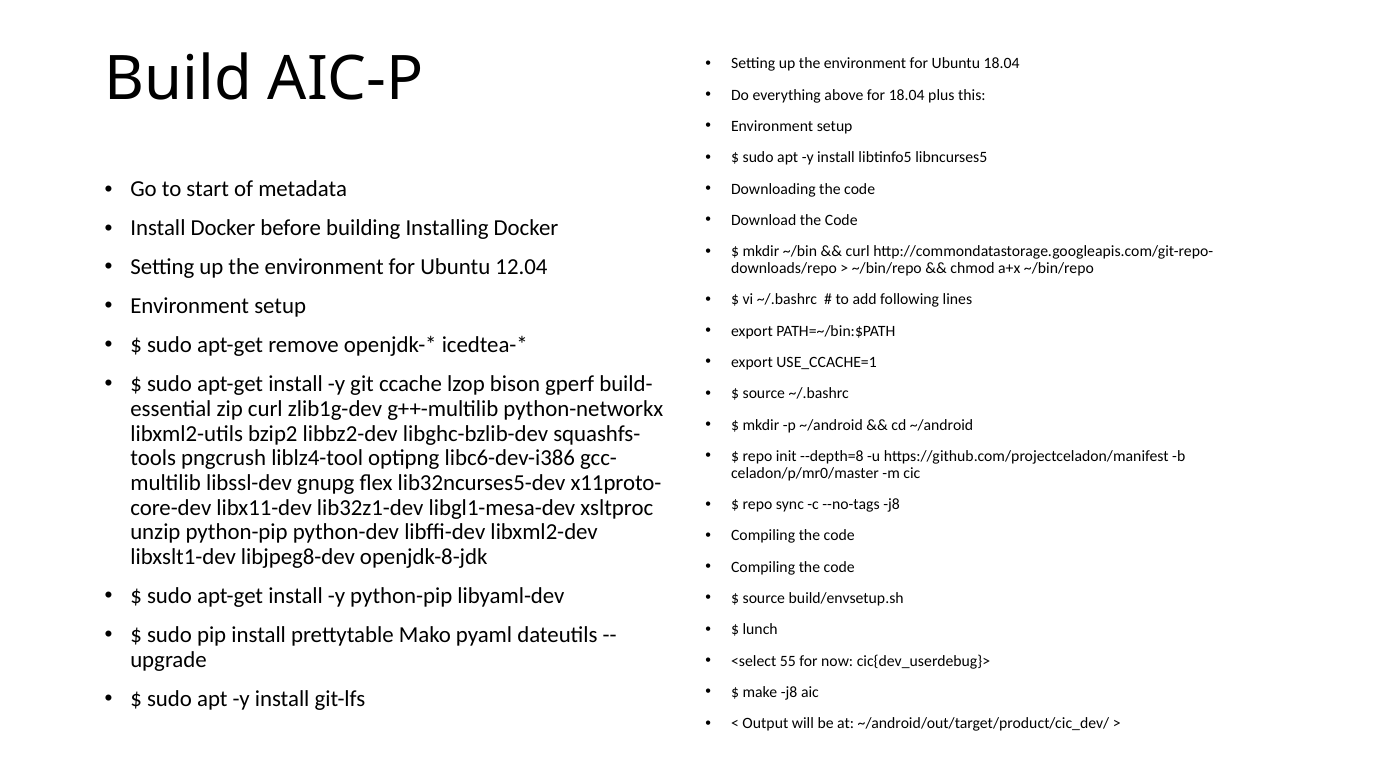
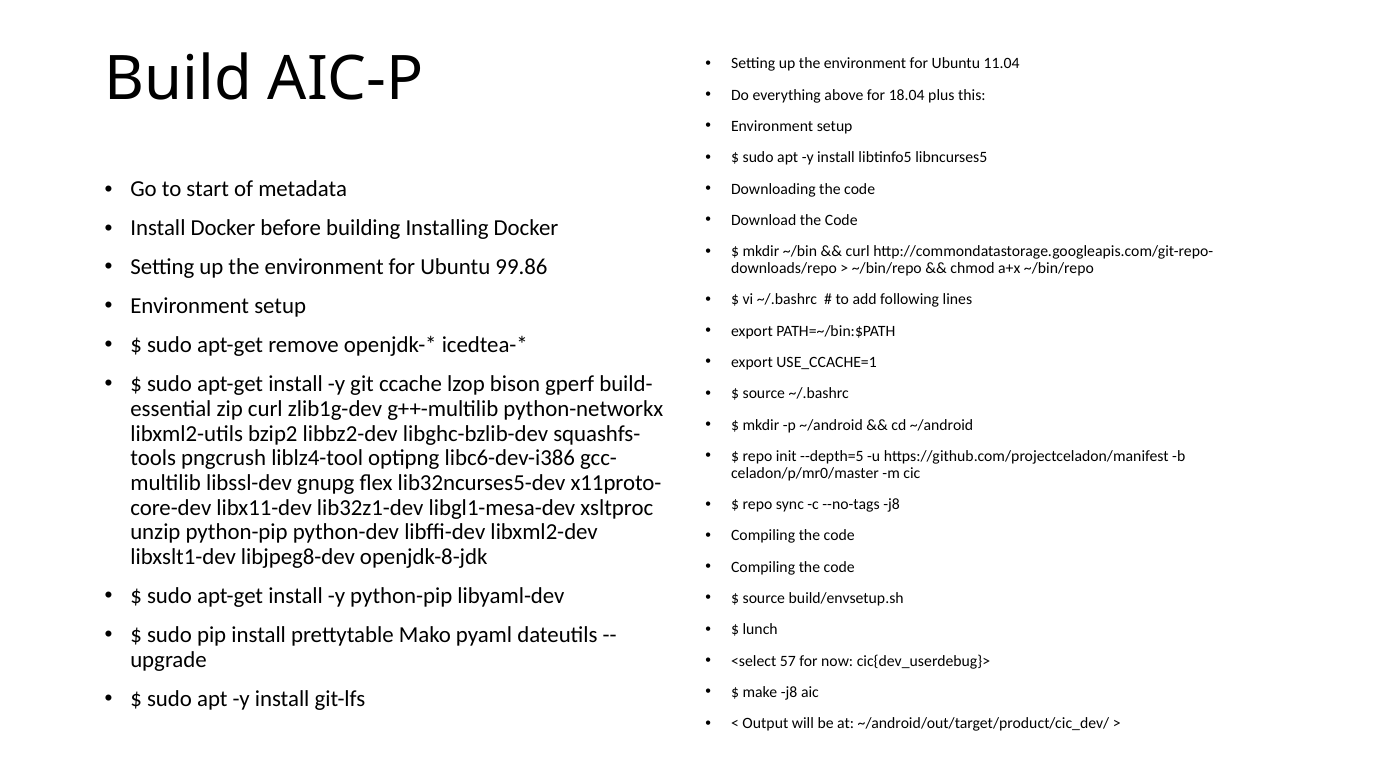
Ubuntu 18.04: 18.04 -> 11.04 (1002, 64)
12.04: 12.04 -> 99.86 (521, 268)
--depth=8: --depth=8 -> --depth=5 (832, 456)
55: 55 -> 57 (788, 661)
